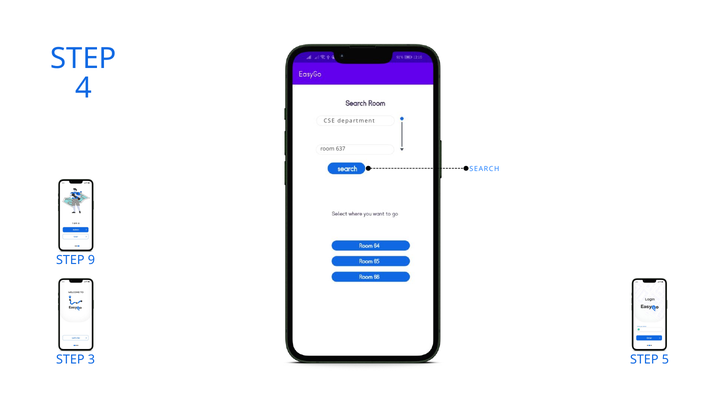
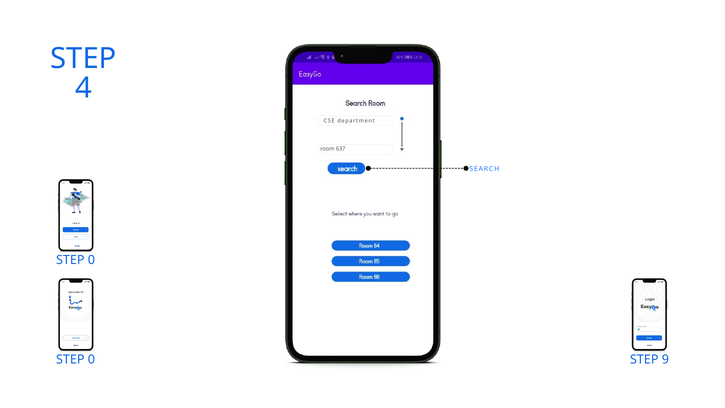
9: 9 -> 0 (91, 260)
3: 3 -> 0 (91, 359)
5: 5 -> 9 (665, 359)
